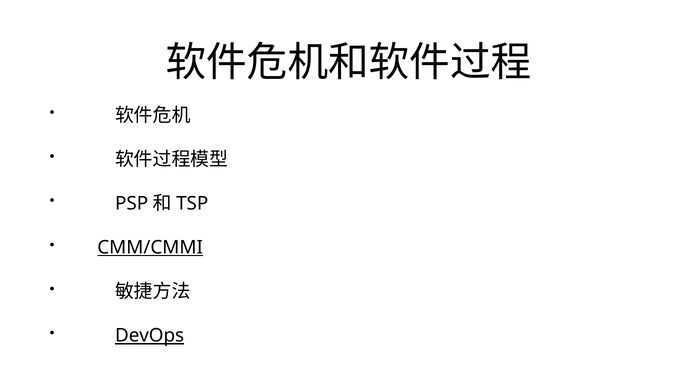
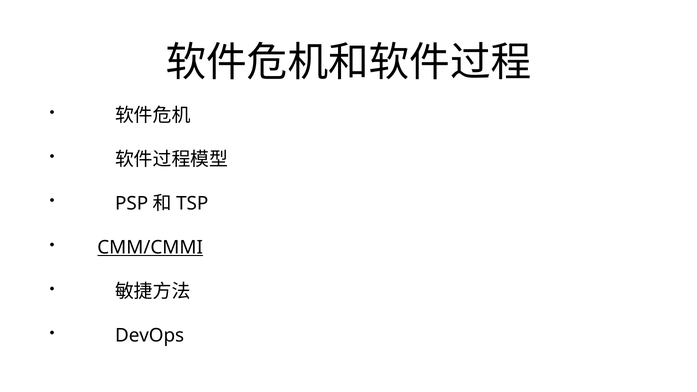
DevOps underline: present -> none (150, 336)
